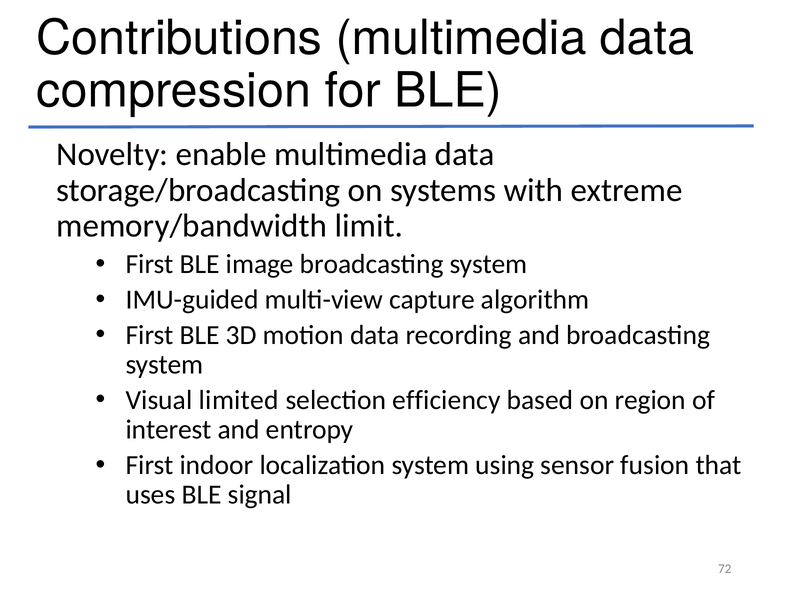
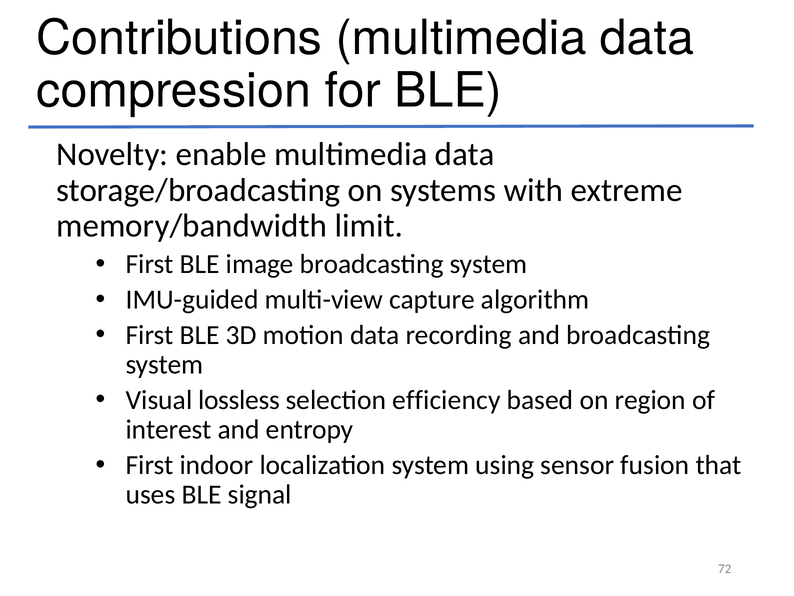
limited: limited -> lossless (239, 400)
